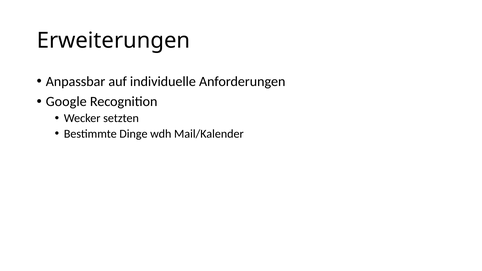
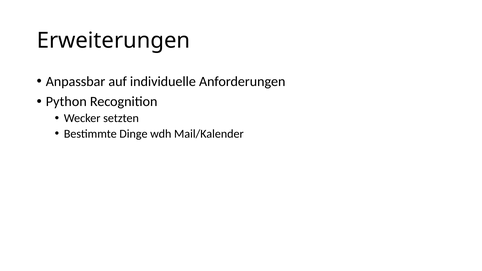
Google: Google -> Python (66, 102)
